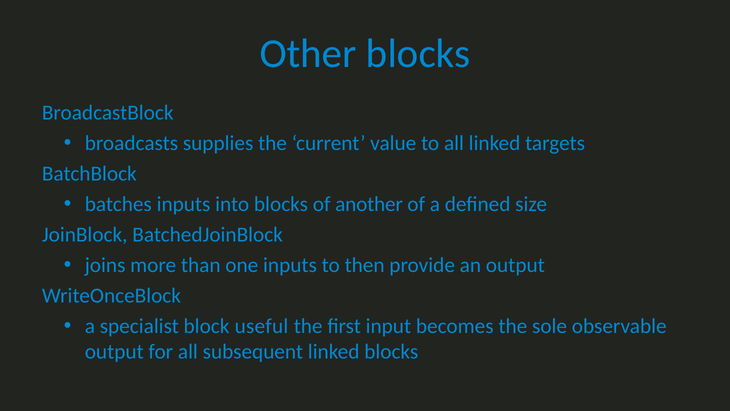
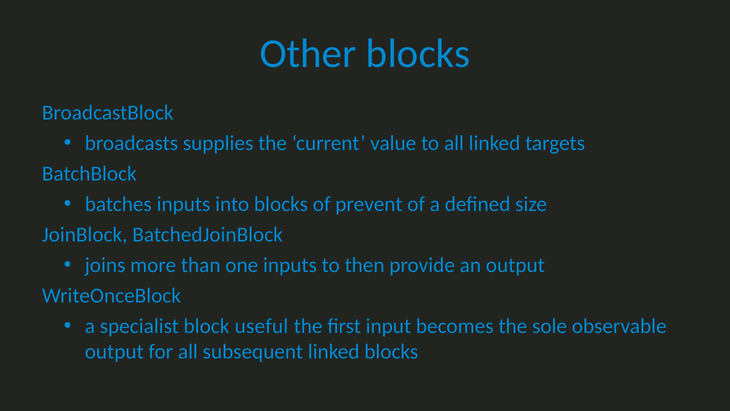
another: another -> prevent (369, 204)
